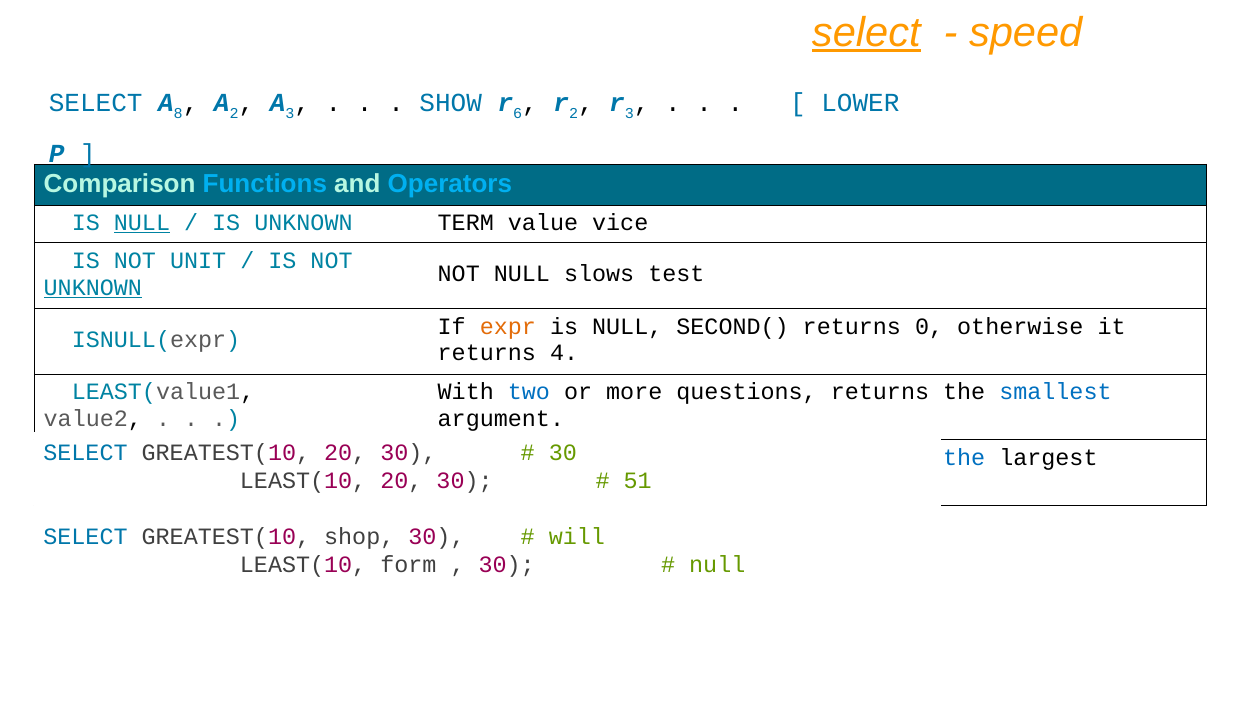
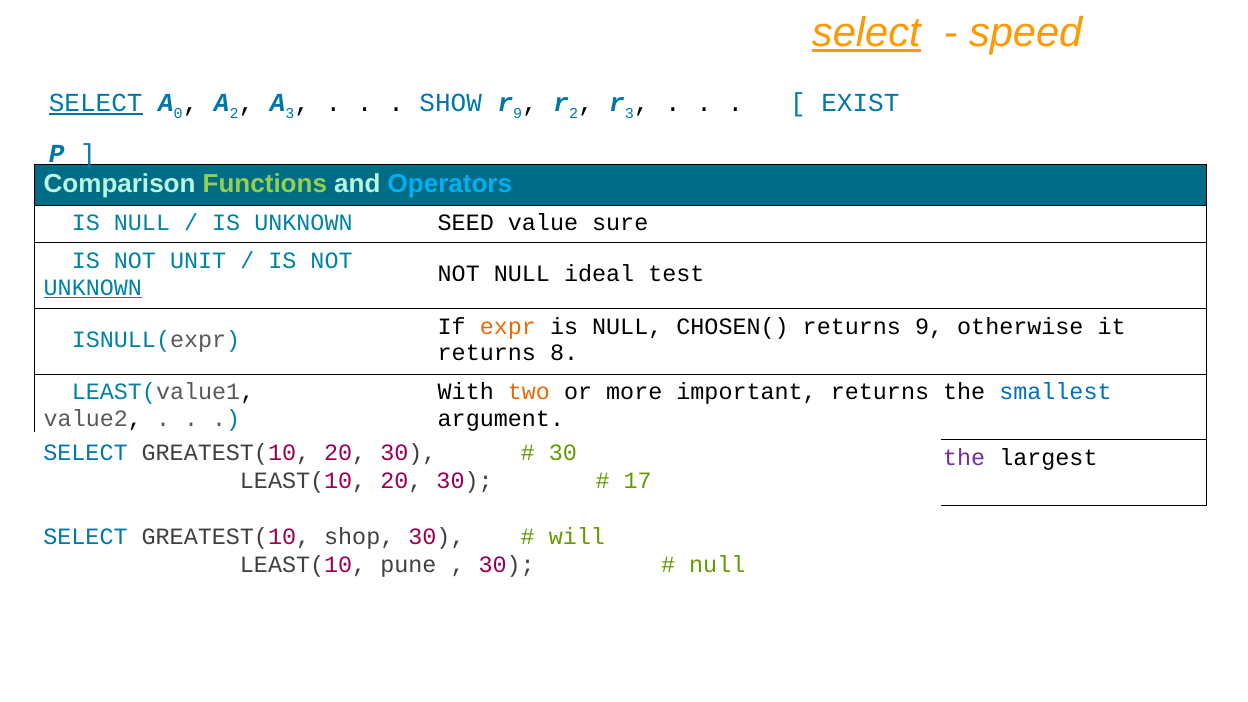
SELECT underline: none -> present (96, 103)
8: 8 -> 0 (178, 113)
6: 6 -> 9 (518, 113)
LOWER: LOWER -> EXIST (860, 103)
Functions colour: light blue -> light green (265, 184)
NULL underline: present -> none (142, 222)
TERM: TERM -> SEED (466, 222)
vice: vice -> sure (620, 222)
slows: slows -> ideal (599, 274)
SECOND(: SECOND( -> CHOSEN( (733, 326)
returns 0: 0 -> 9 (929, 326)
4: 4 -> 8 (564, 353)
two colour: blue -> orange (529, 392)
questions: questions -> important (747, 392)
the colour: blue -> purple (964, 458)
51: 51 -> 17 (638, 480)
form: form -> pune (408, 565)
